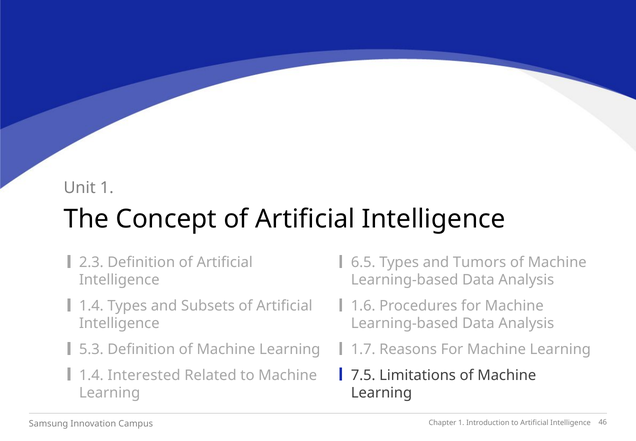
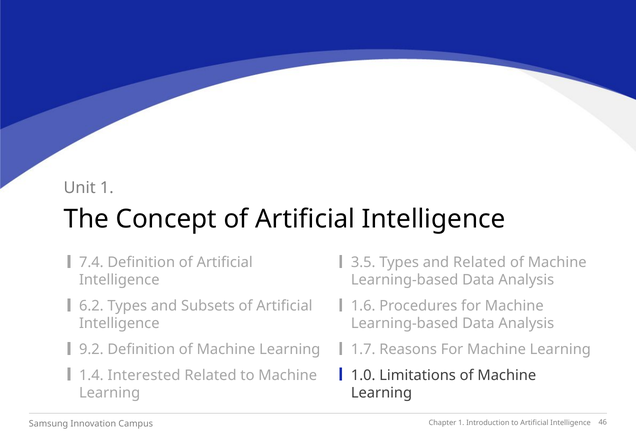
2.3: 2.3 -> 7.4 (91, 262)
6.5: 6.5 -> 3.5 (363, 262)
and Tumors: Tumors -> Related (480, 262)
1.4: 1.4 -> 6.2 (91, 306)
5.3: 5.3 -> 9.2 (91, 349)
7.5: 7.5 -> 1.0 (363, 375)
